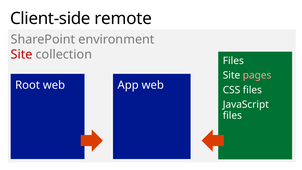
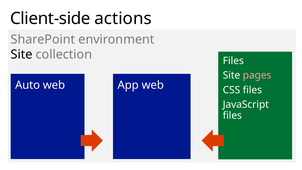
remote: remote -> actions (123, 19)
Site colour: red -> black (22, 54)
Root: Root -> Auto (28, 85)
